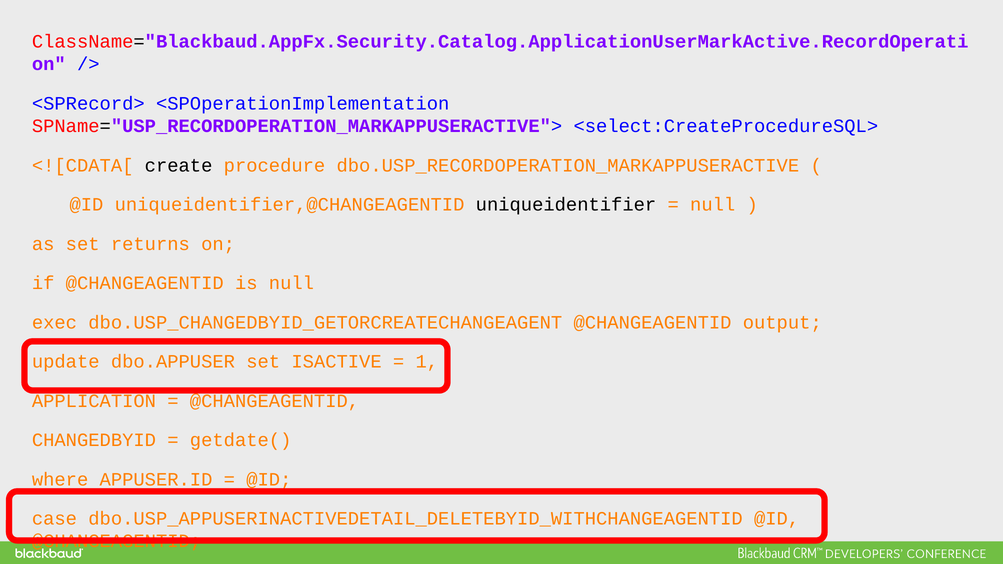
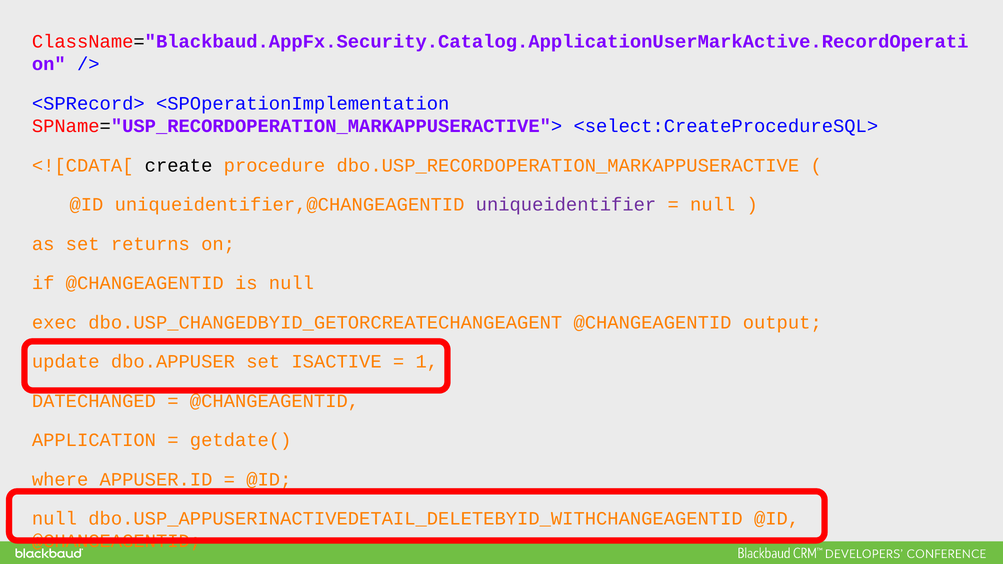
uniqueidentifier colour: black -> purple (566, 205)
APPLICATION: APPLICATION -> DATECHANGED (94, 401)
CHANGEDBYID: CHANGEDBYID -> APPLICATION (94, 440)
case: case -> null (54, 519)
